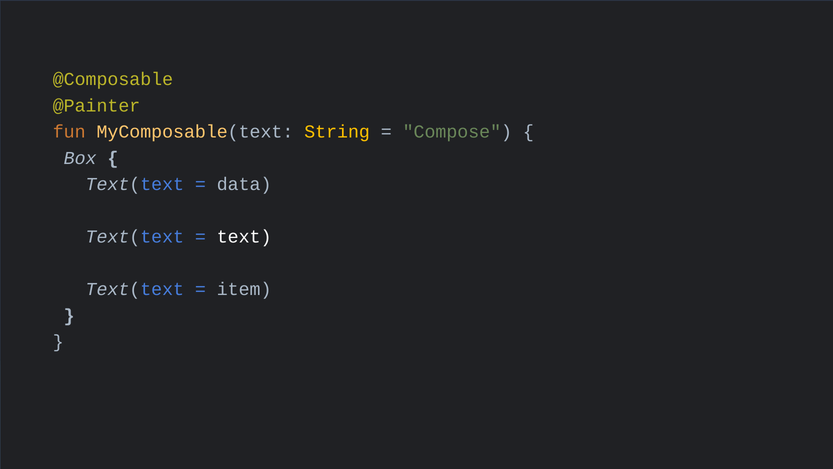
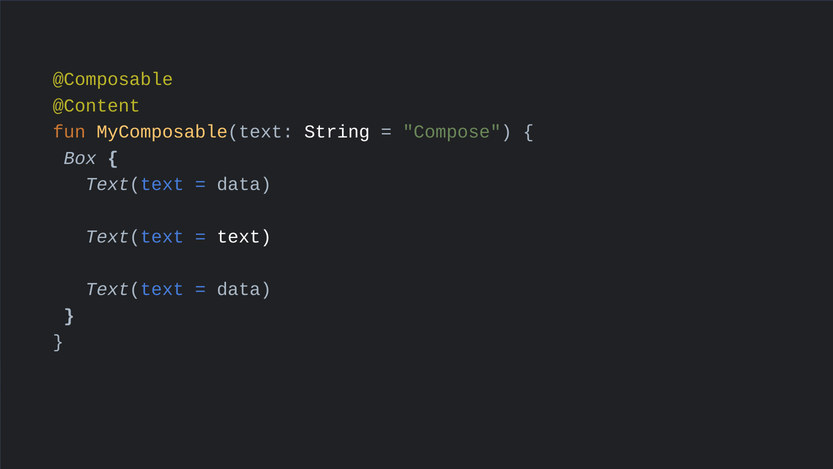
@Painter: @Painter -> @Content (97, 105)
String colour: yellow -> white (337, 132)
item: item -> data (244, 289)
